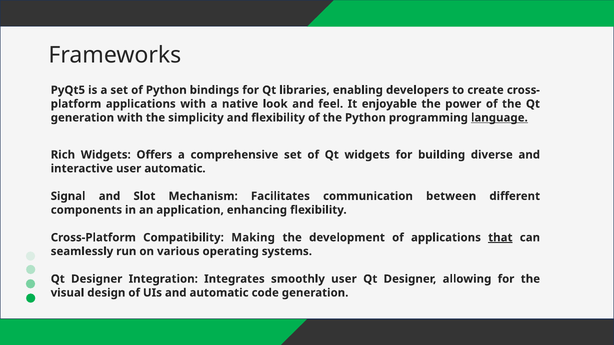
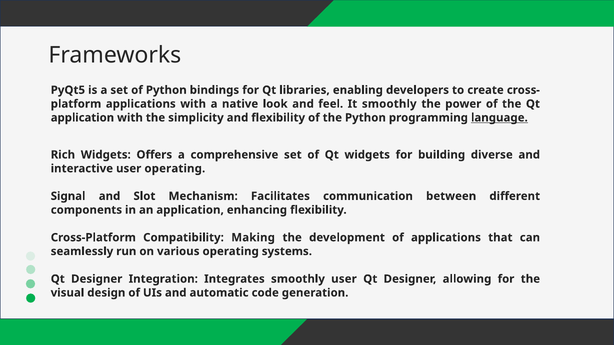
It enjoyable: enjoyable -> smoothly (389, 104)
generation: generation -> application (82, 118)
user automatic: automatic -> operating (175, 169)
that underline: present -> none (500, 238)
